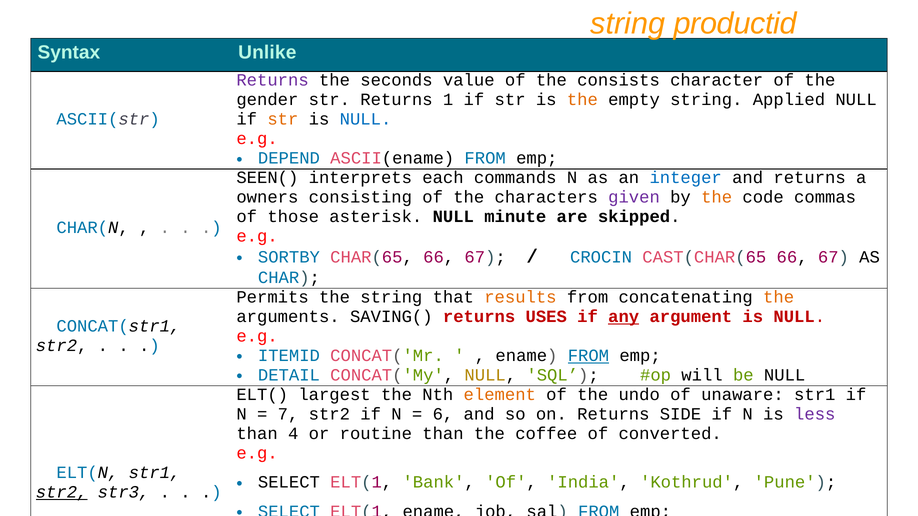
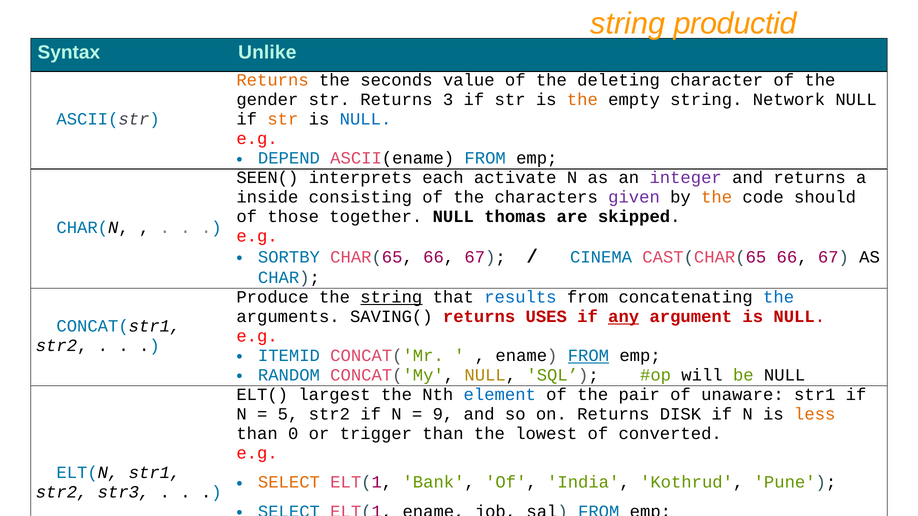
Returns colour: purple -> orange (273, 80)
consists: consists -> deleting (619, 80)
1: 1 -> 3 (448, 100)
Applied: Applied -> Network (789, 100)
commands: commands -> activate (515, 178)
integer colour: blue -> purple (686, 178)
owners: owners -> inside (267, 197)
commas: commas -> should (825, 197)
asterisk: asterisk -> together (376, 217)
minute: minute -> thomas (515, 217)
CROCIN: CROCIN -> CINEMA (601, 257)
Permits: Permits -> Produce (273, 297)
string underline: none -> present (391, 297)
results colour: orange -> blue (520, 297)
the colour: orange -> blue (779, 297)
DETAIL: DETAIL -> RANDOM (289, 375)
element colour: orange -> blue (500, 395)
undo: undo -> pair (639, 395)
7: 7 -> 5 (288, 414)
6: 6 -> 9 (443, 414)
SIDE: SIDE -> DISK (680, 414)
less colour: purple -> orange (815, 414)
4: 4 -> 0 (293, 434)
routine: routine -> trigger (376, 434)
coffee: coffee -> lowest (546, 434)
SELECT colour: black -> orange (289, 483)
str2 underline: present -> none (62, 492)
